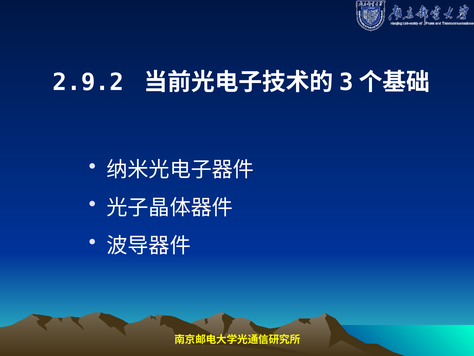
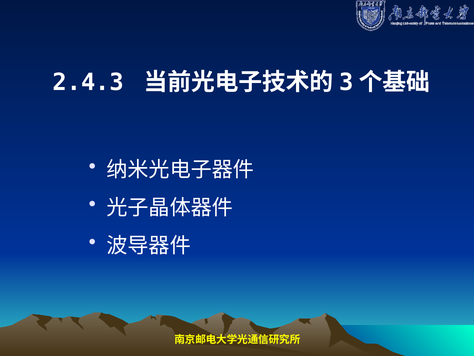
2.9.2: 2.9.2 -> 2.4.3 (88, 82)
